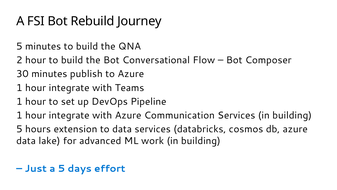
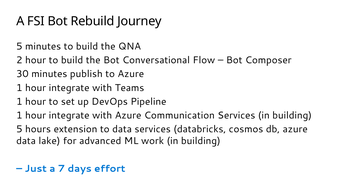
a 5: 5 -> 7 (61, 168)
